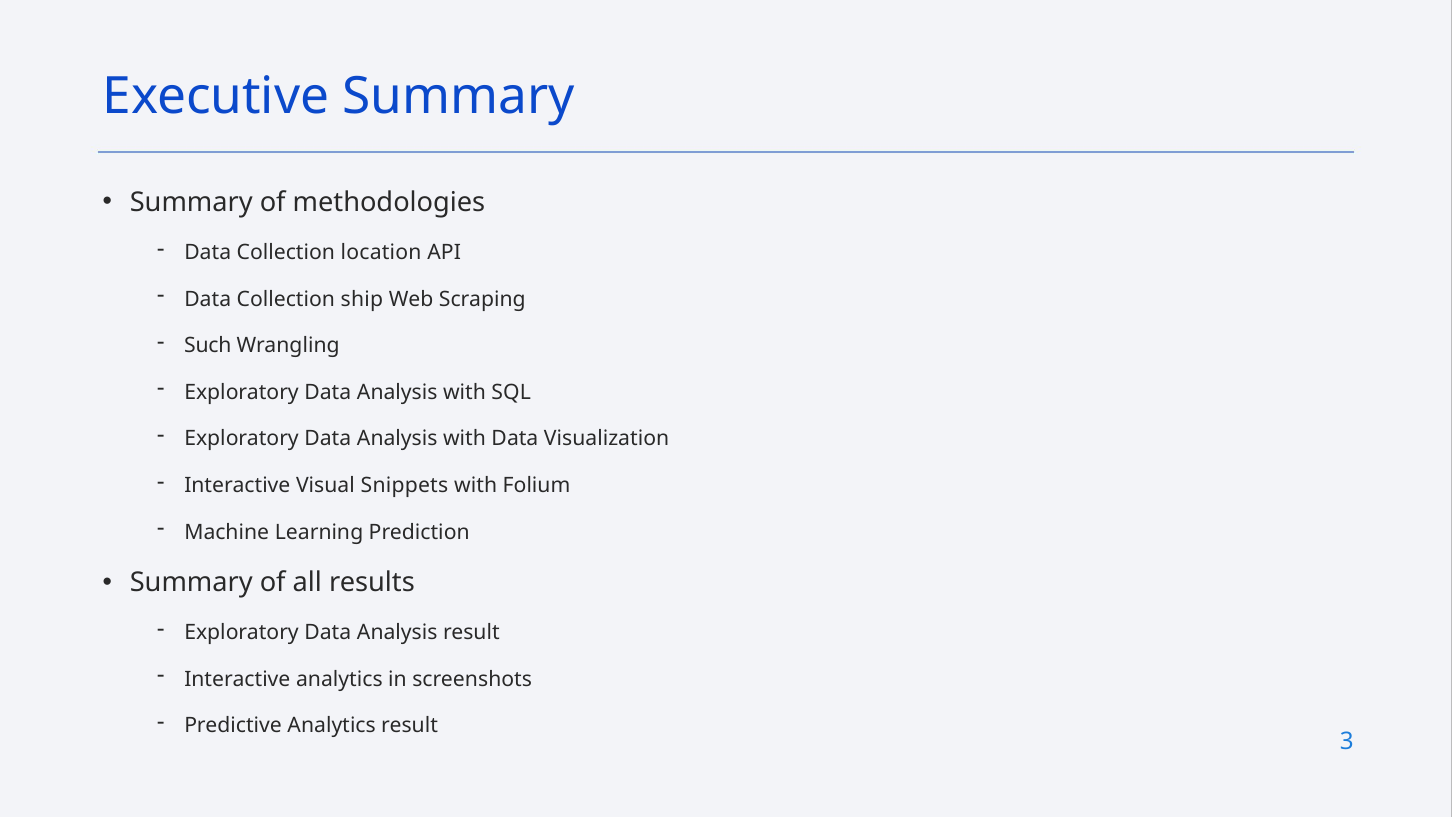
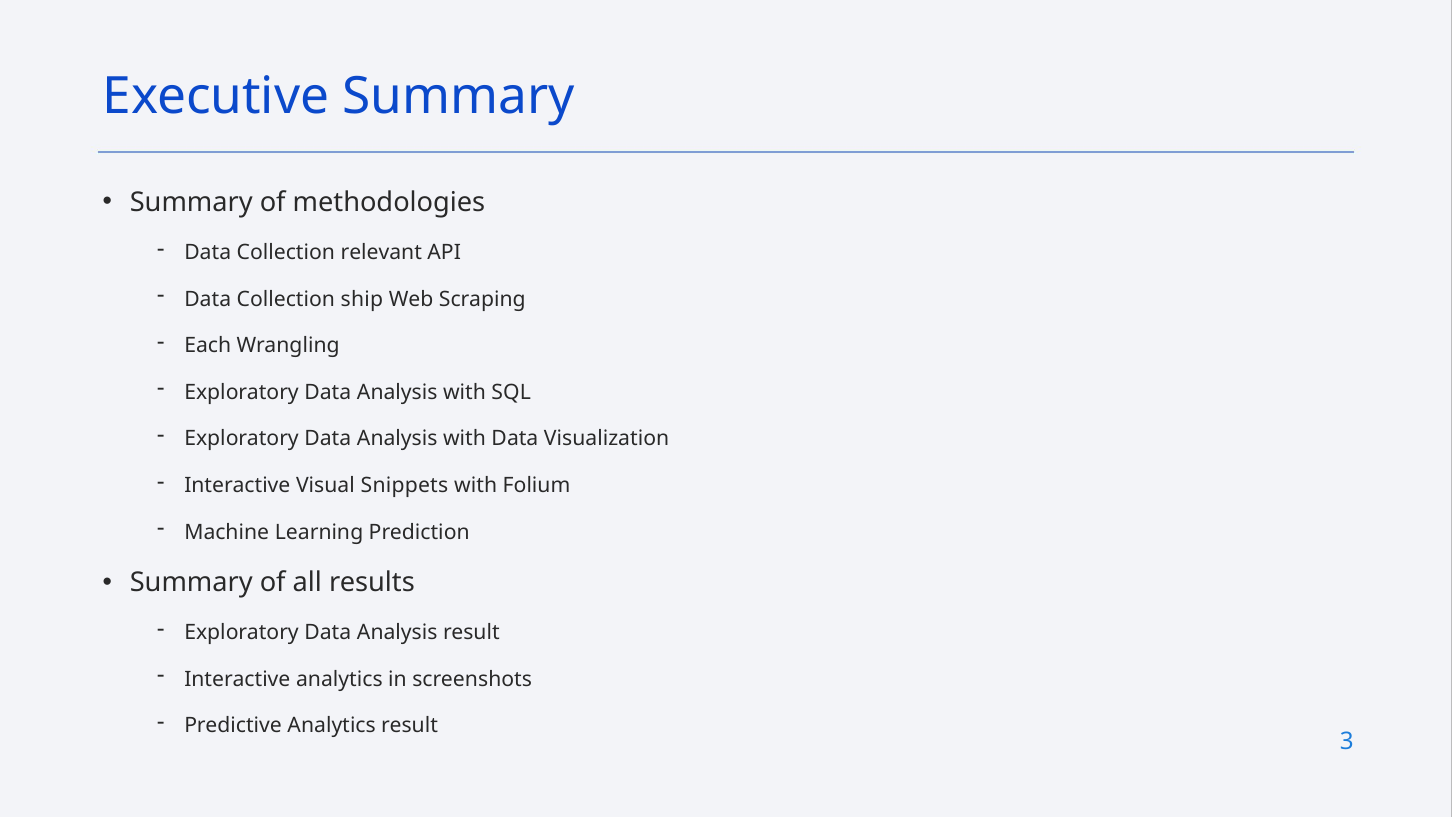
location: location -> relevant (381, 252)
Such: Such -> Each (208, 346)
